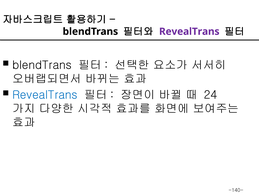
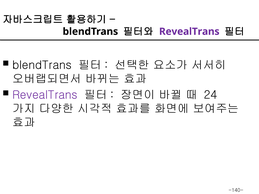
RevealTrans colour: blue -> purple (45, 95)
